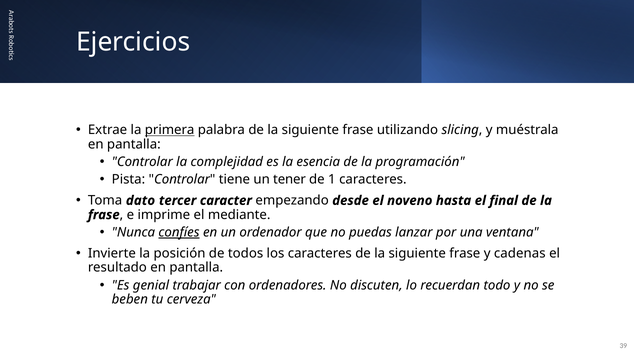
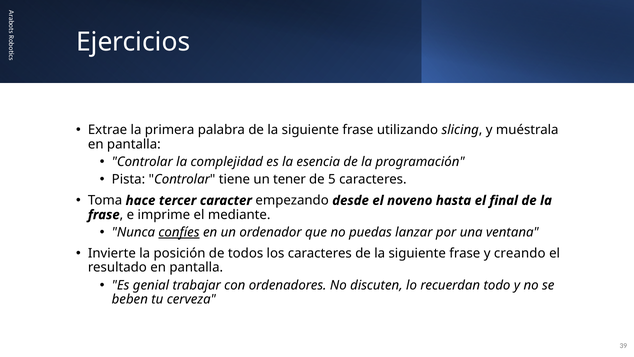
primera underline: present -> none (170, 130)
1: 1 -> 5 (332, 179)
dato: dato -> hace (141, 200)
cadenas: cadenas -> creando (520, 253)
